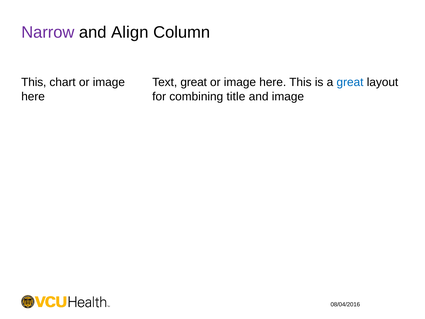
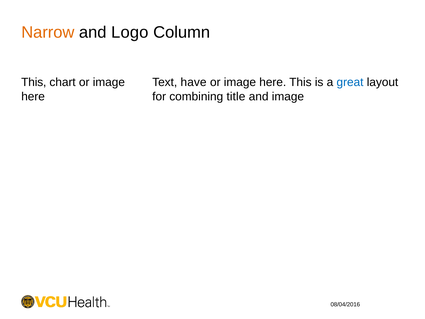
Narrow colour: purple -> orange (48, 32)
Align: Align -> Logo (130, 32)
Text great: great -> have (194, 82)
